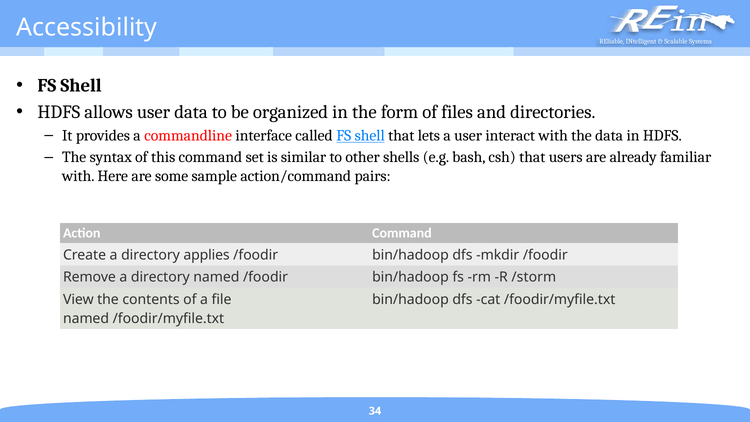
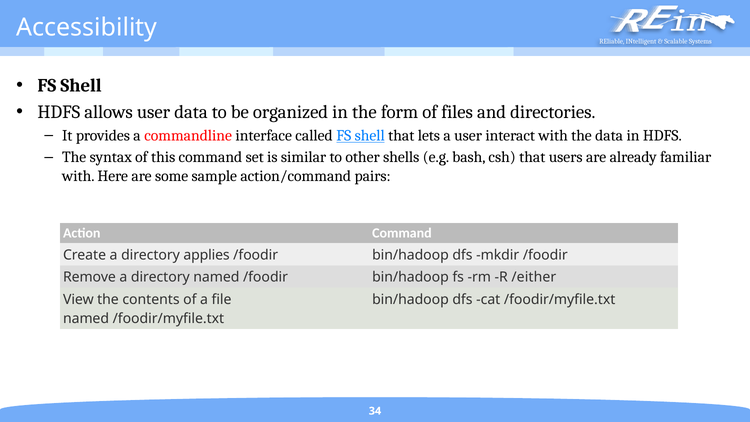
/storm: /storm -> /either (534, 277)
